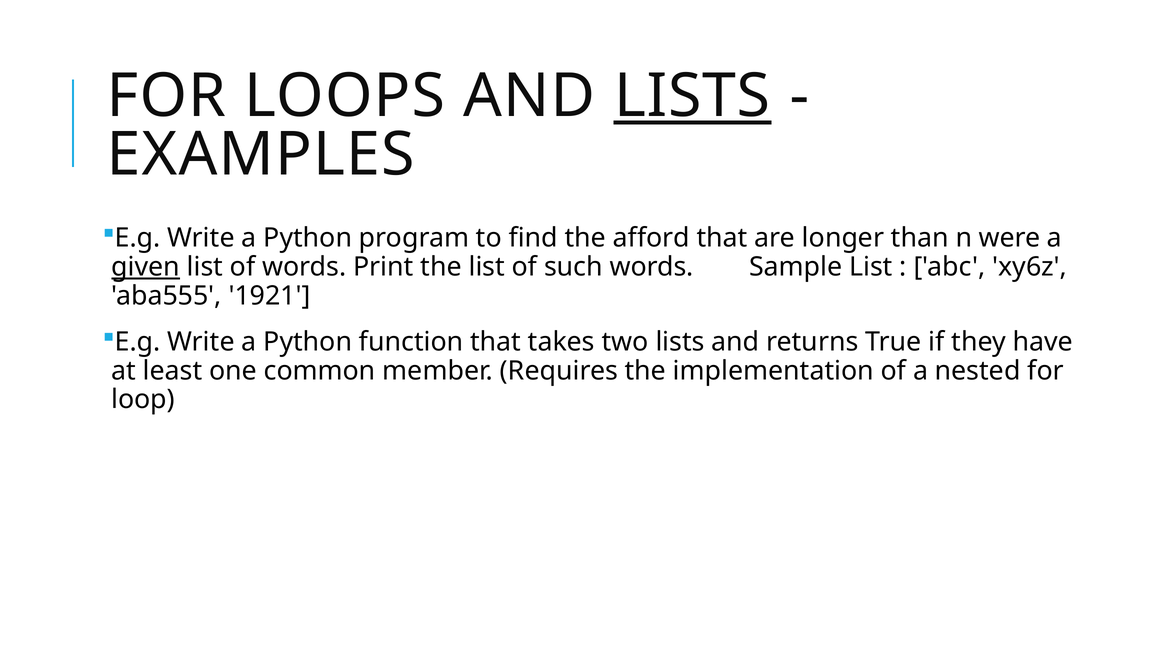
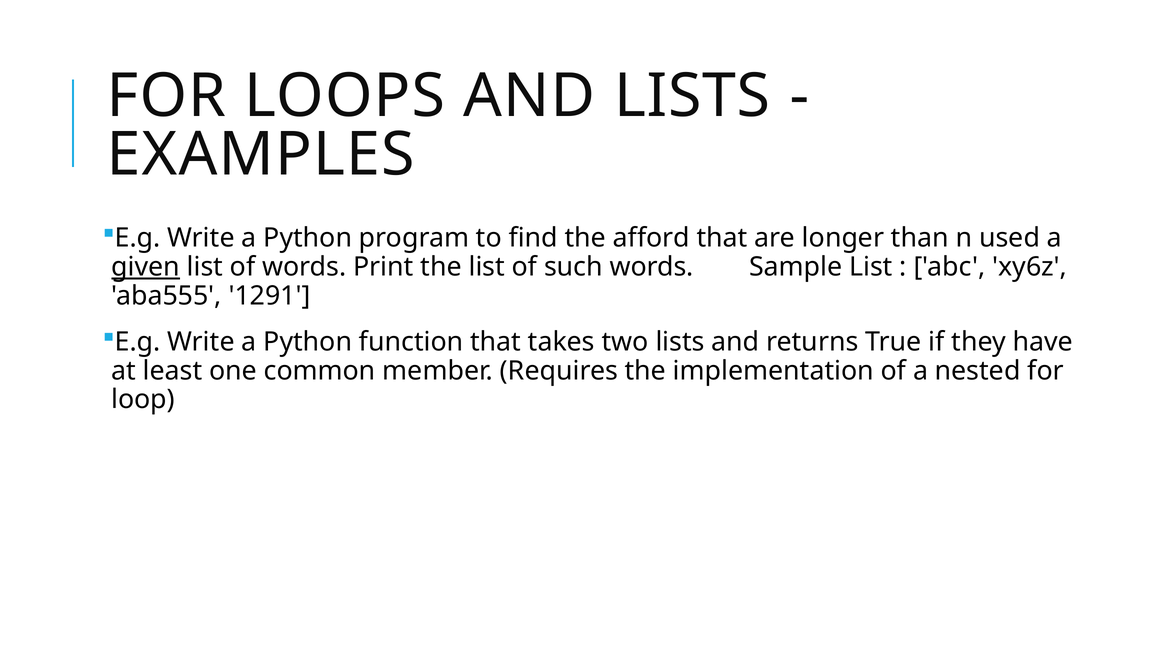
LISTS underline: present -> none (692, 96)
were: were -> used (1010, 238)
1921: 1921 -> 1291 (270, 296)
